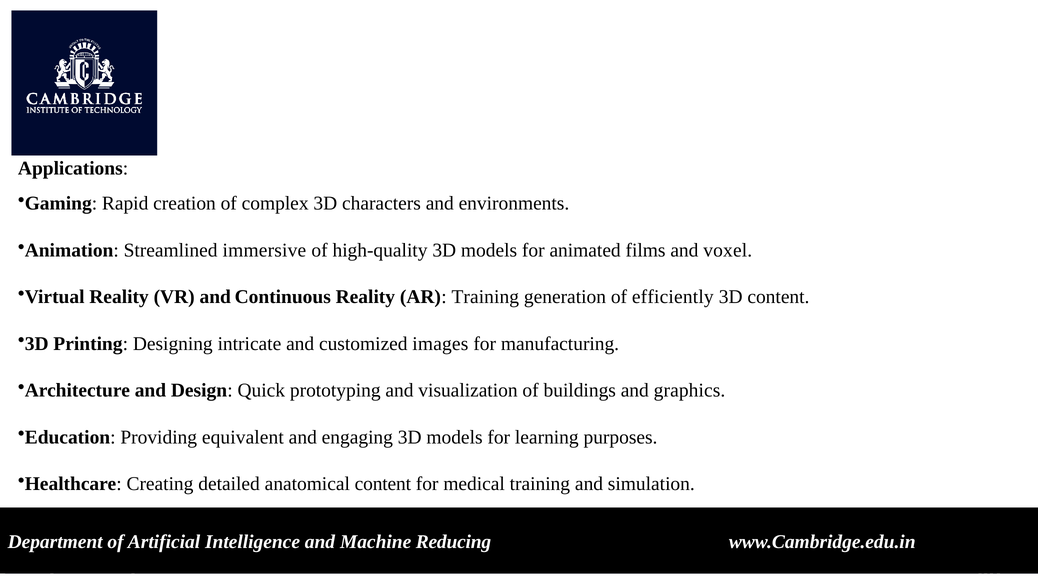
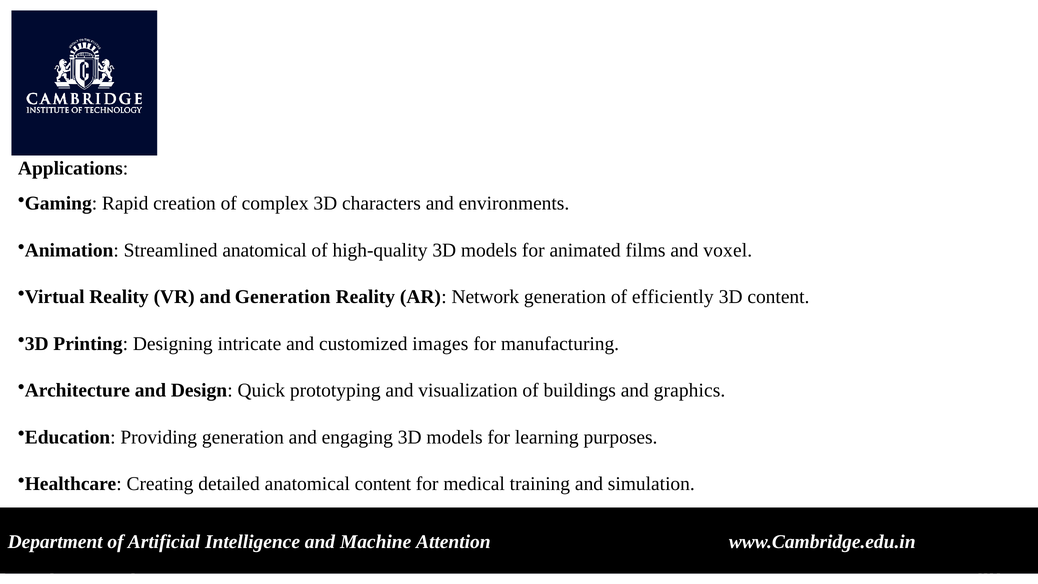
Streamlined immersive: immersive -> anatomical (265, 250)
and Continuous: Continuous -> Generation (283, 297)
AR Training: Training -> Network (485, 297)
Providing equivalent: equivalent -> generation (243, 437)
Reducing: Reducing -> Attention (453, 542)
